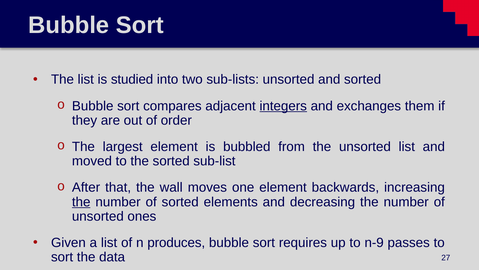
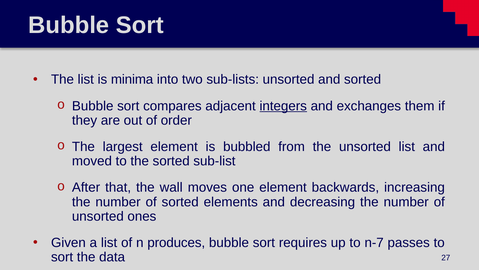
studied: studied -> minima (132, 79)
the underline: present -> none (81, 202)
n-9: n-9 -> n-7 (374, 242)
